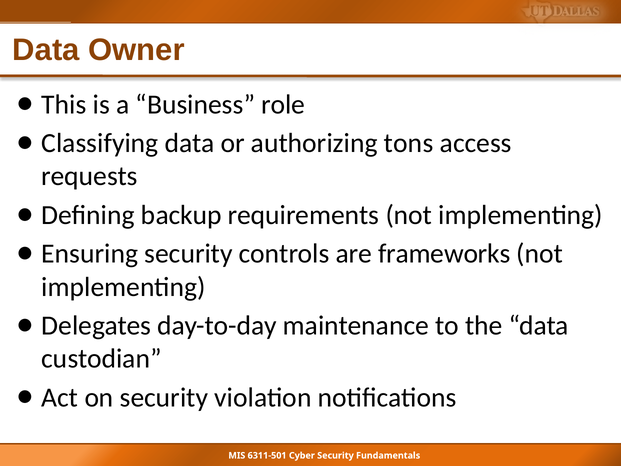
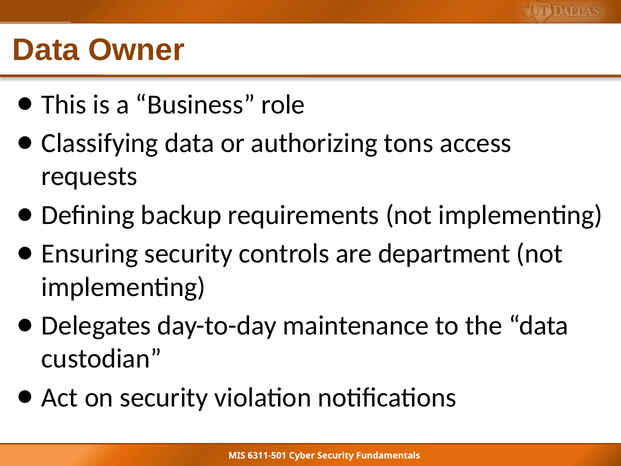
frameworks: frameworks -> department (444, 254)
